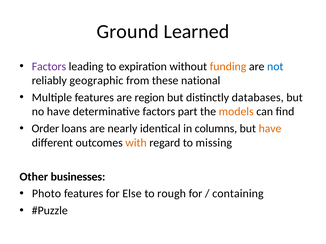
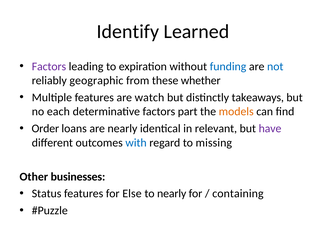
Ground: Ground -> Identify (128, 32)
funding colour: orange -> blue (228, 67)
national: national -> whether (201, 81)
region: region -> watch (149, 98)
databases: databases -> takeaways (258, 98)
no have: have -> each (58, 112)
columns: columns -> relevant (216, 129)
have colour: orange -> purple (270, 129)
with colour: orange -> blue (136, 143)
Photo: Photo -> Status (47, 194)
to rough: rough -> nearly (172, 194)
